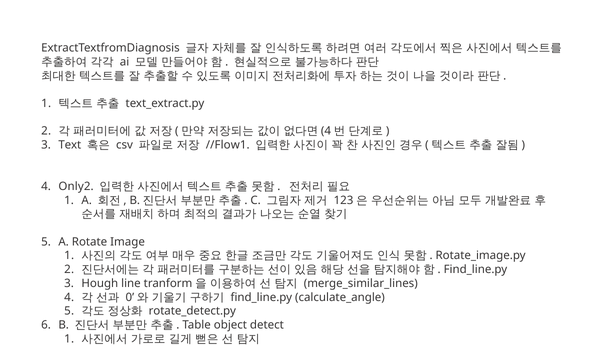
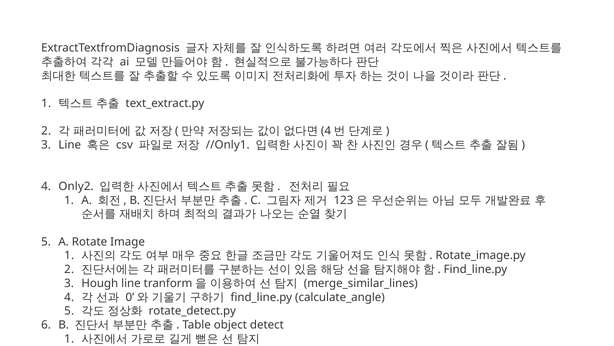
Text: Text -> Line (70, 145)
//Flow1: //Flow1 -> //Only1 (228, 145)
